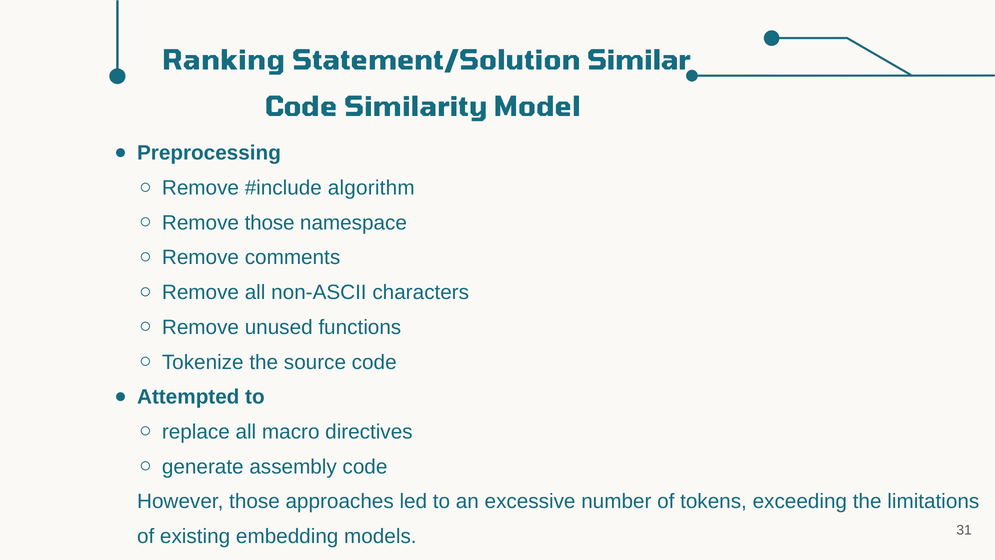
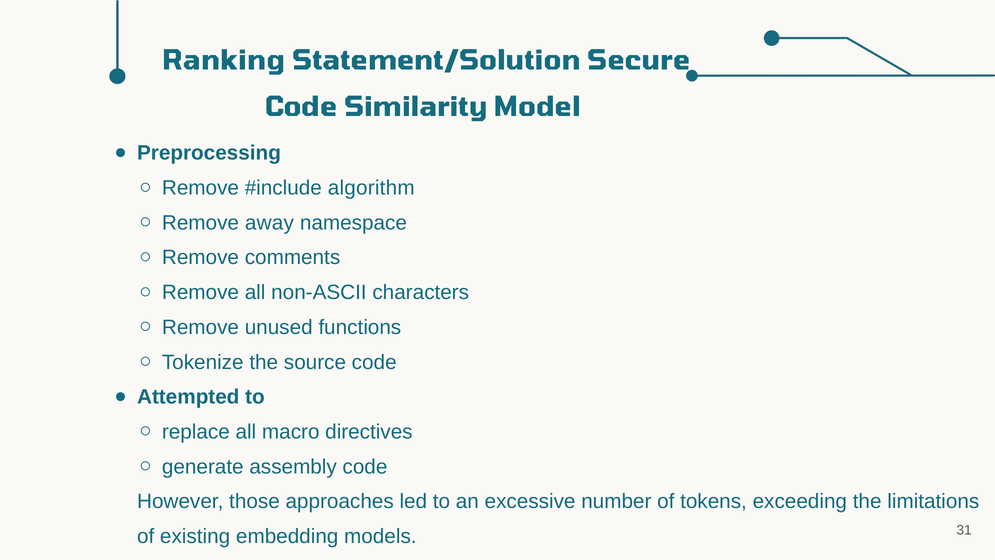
Similar: Similar -> Secure (639, 60)
Remove those: those -> away (269, 223)
